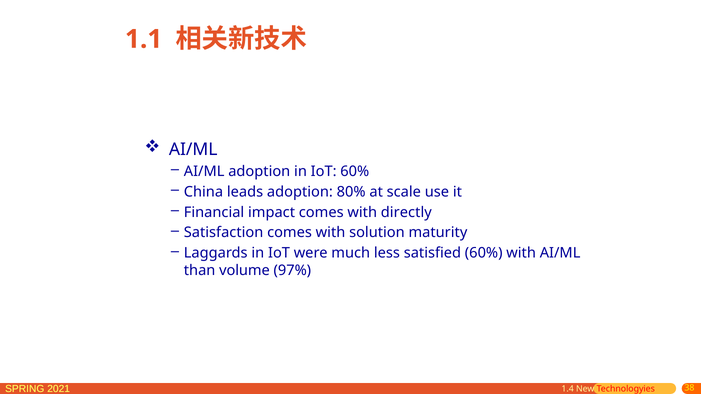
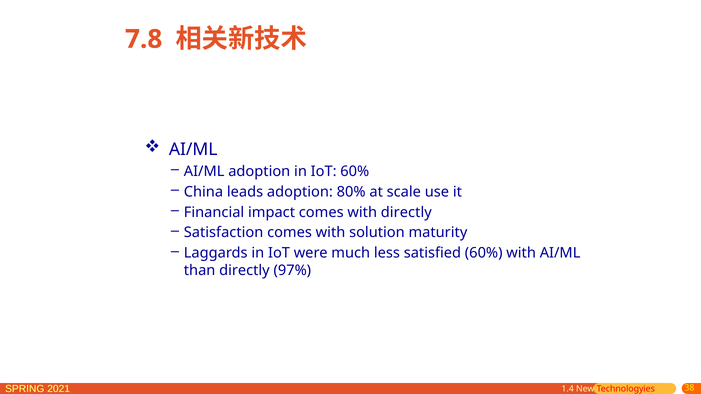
1.1: 1.1 -> 7.8 (144, 39)
than volume: volume -> directly (244, 271)
